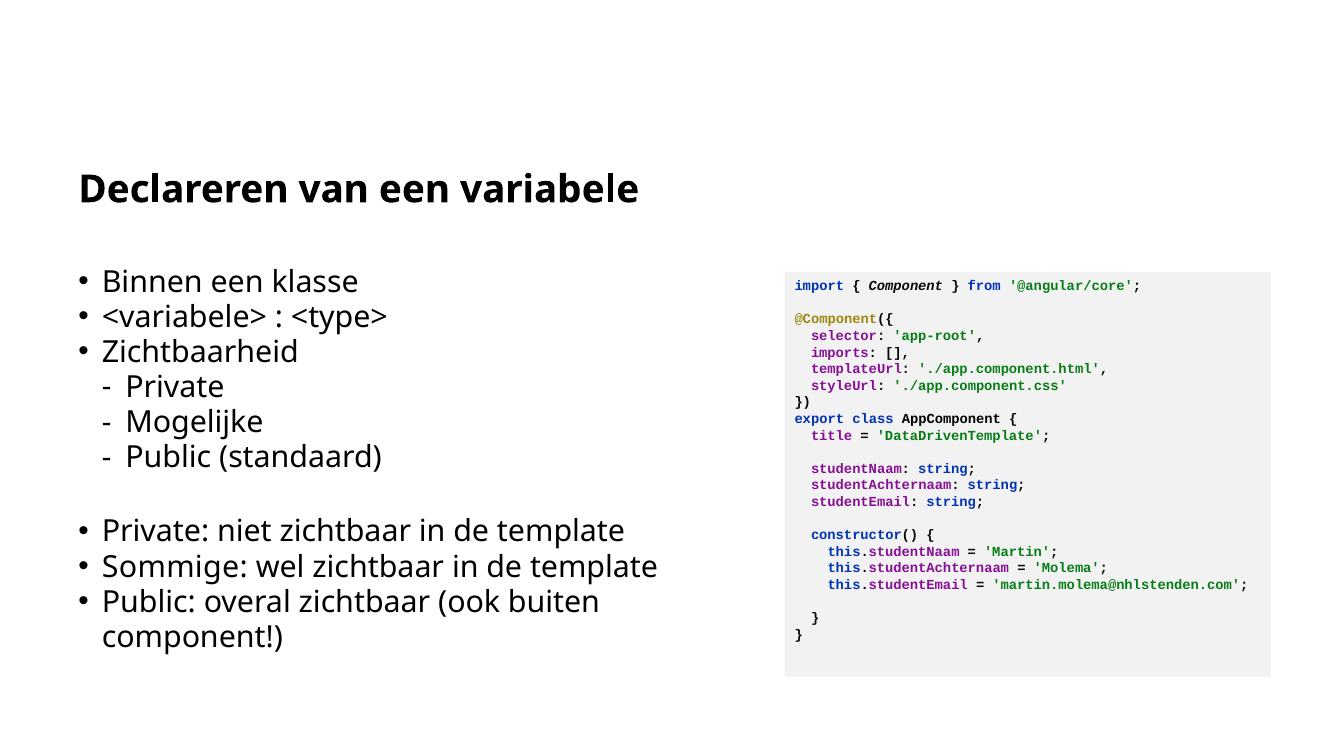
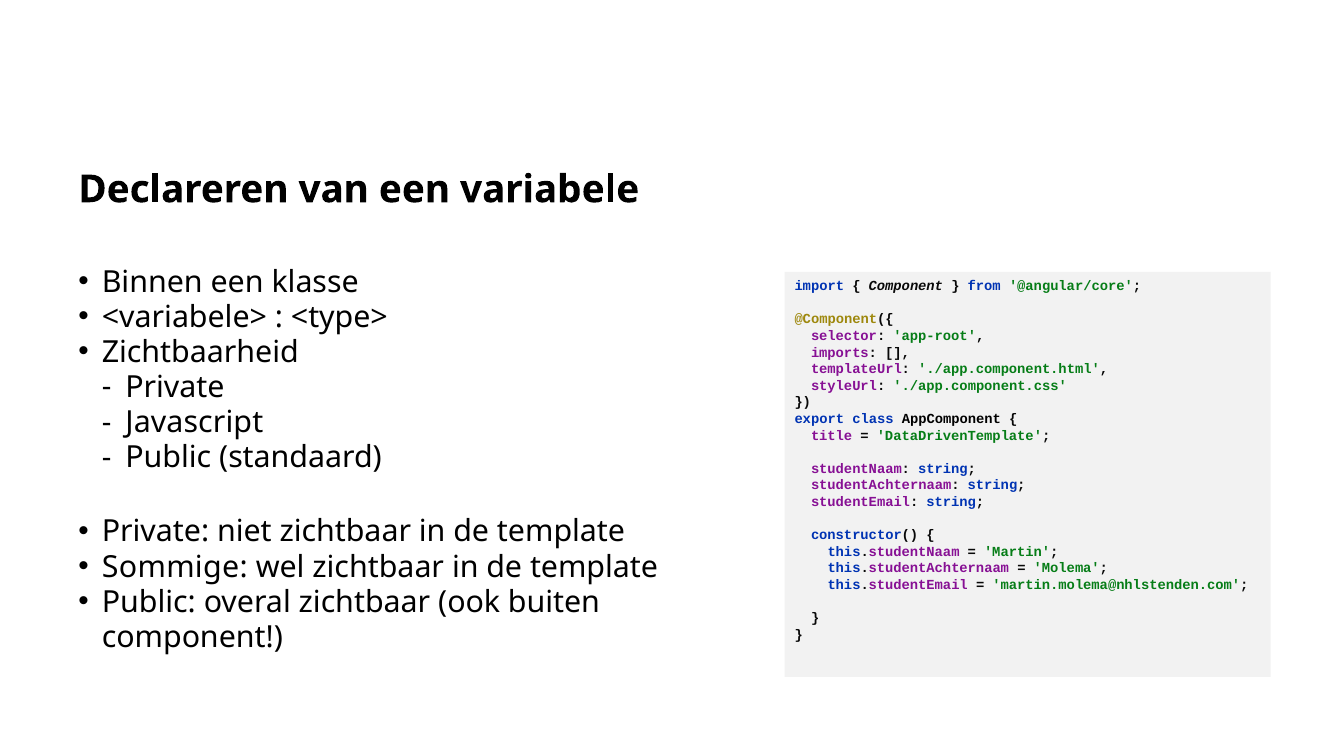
Mogelijke: Mogelijke -> Javascript (194, 423)
